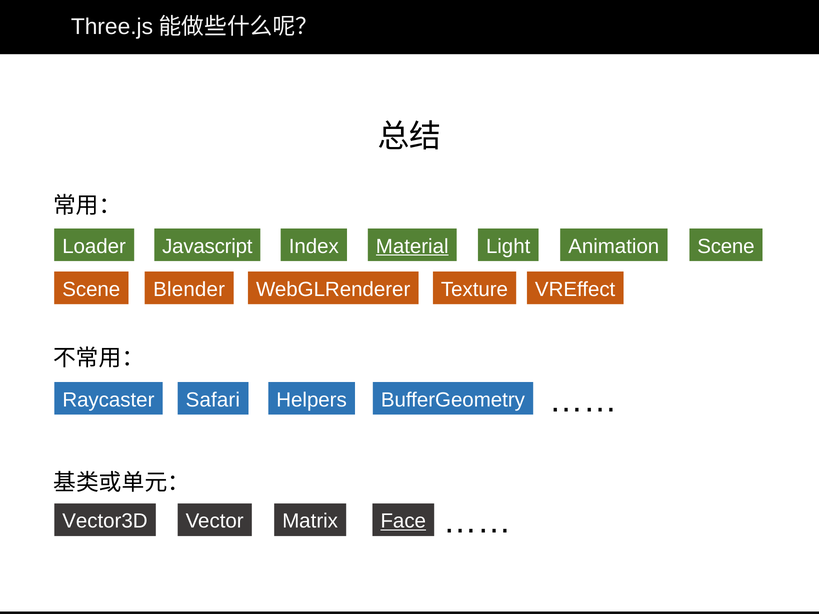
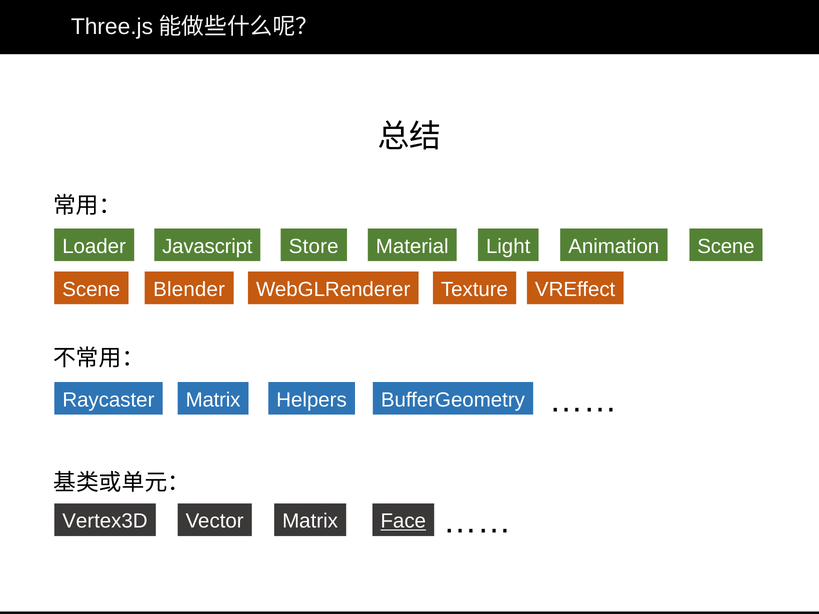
Index: Index -> Store (314, 246)
Material underline: present -> none (412, 246)
Raycaster Safari: Safari -> Matrix (213, 400)
Vector3D: Vector3D -> Vertex3D (105, 521)
